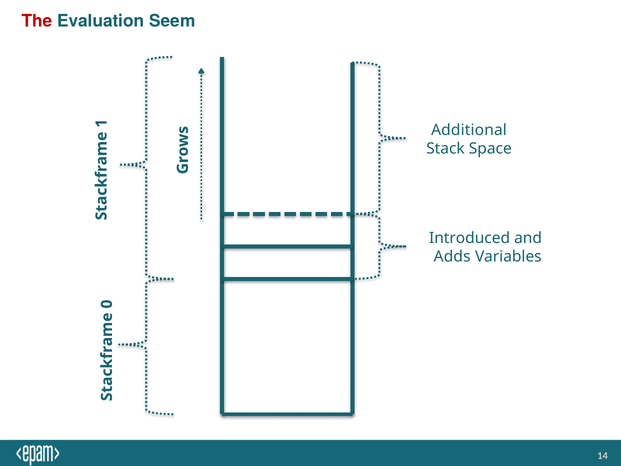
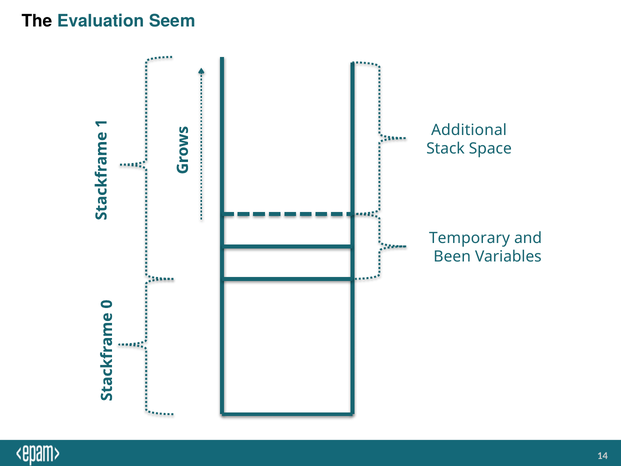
The colour: red -> black (37, 21)
Introduced: Introduced -> Temporary (470, 238)
Adds: Adds -> Been (452, 257)
